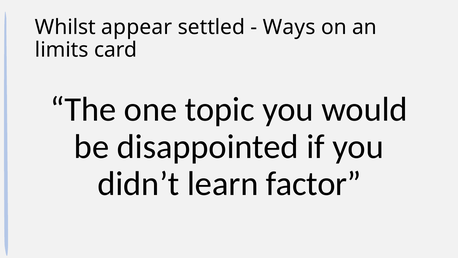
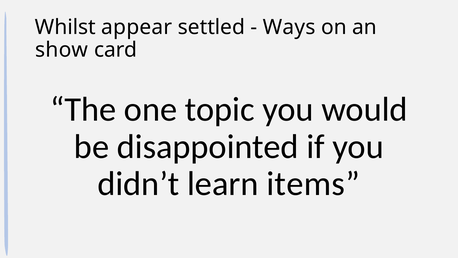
limits: limits -> show (62, 50)
factor: factor -> items (313, 184)
